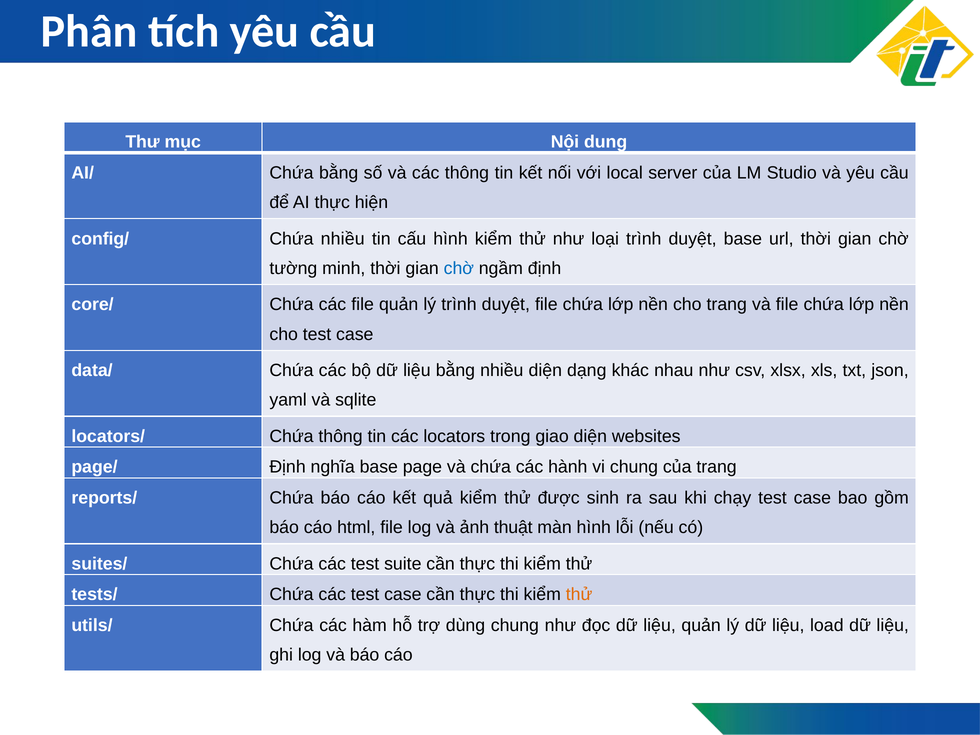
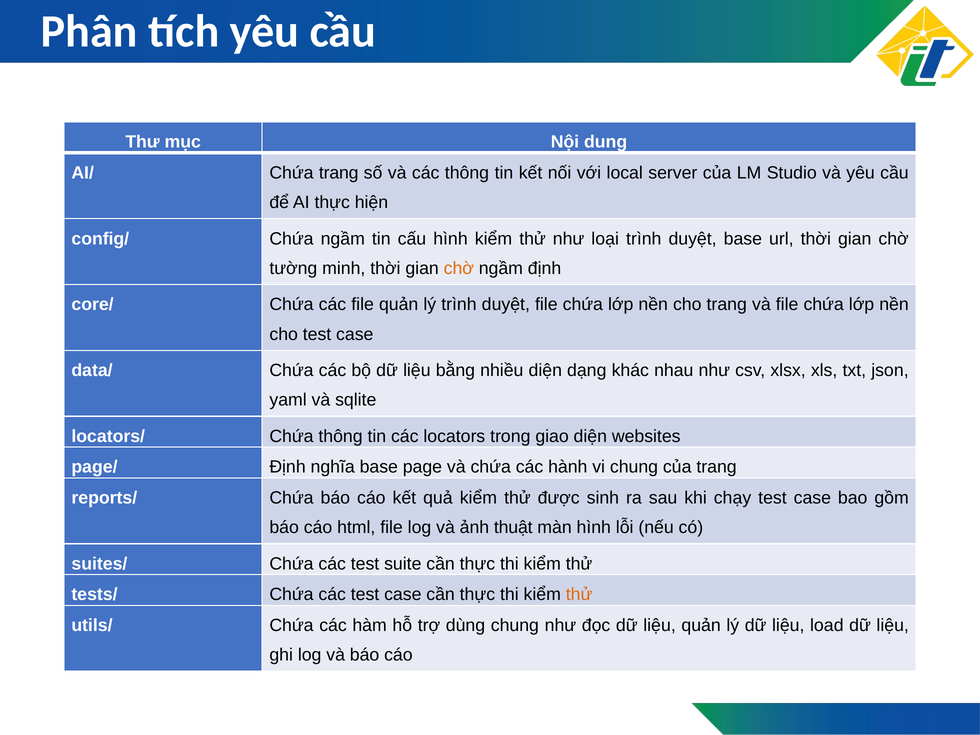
Chứa bằng: bằng -> trang (339, 173)
Chứa nhiều: nhiều -> ngầm (343, 239)
chờ colour: blue -> orange (459, 268)
